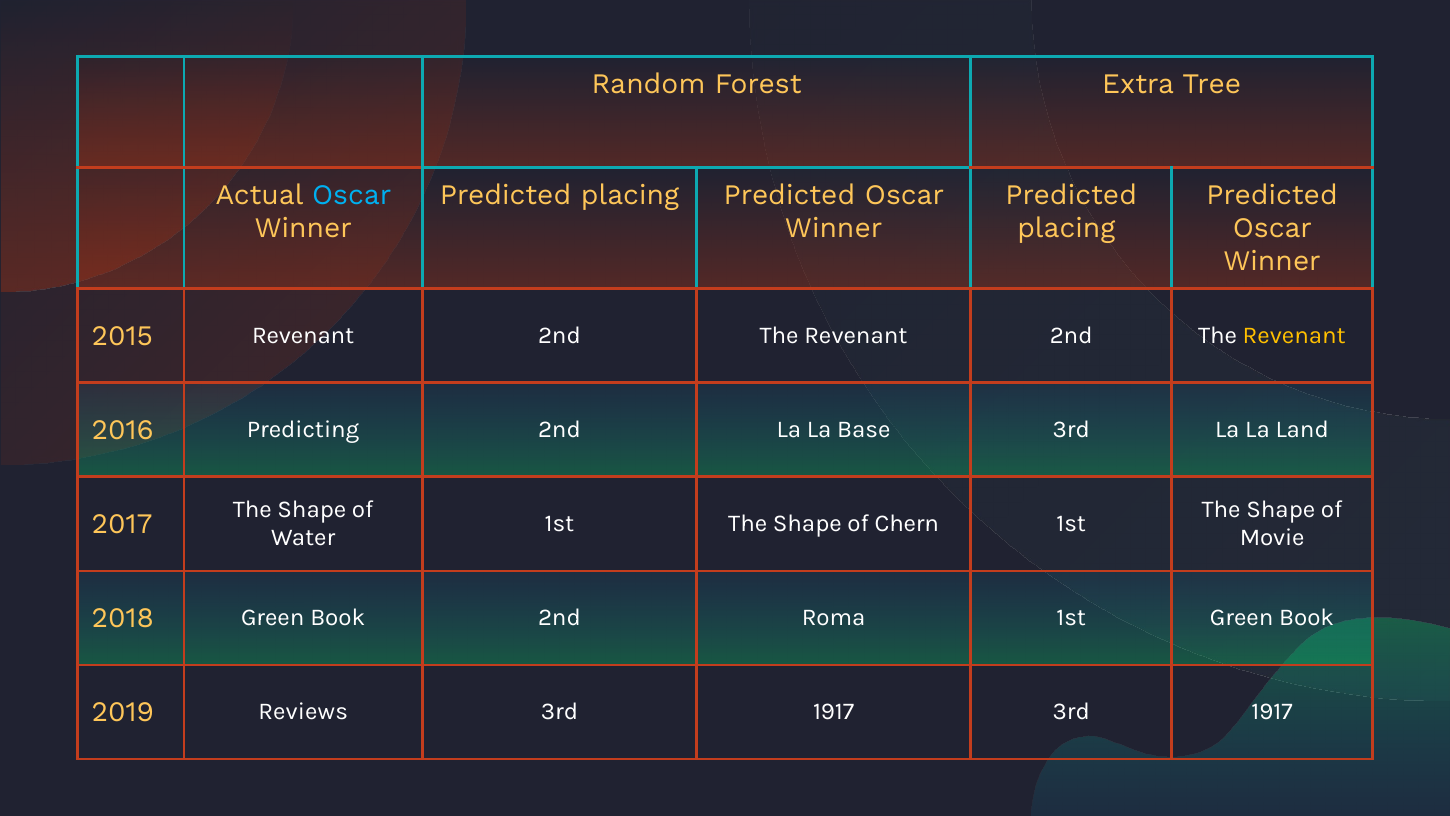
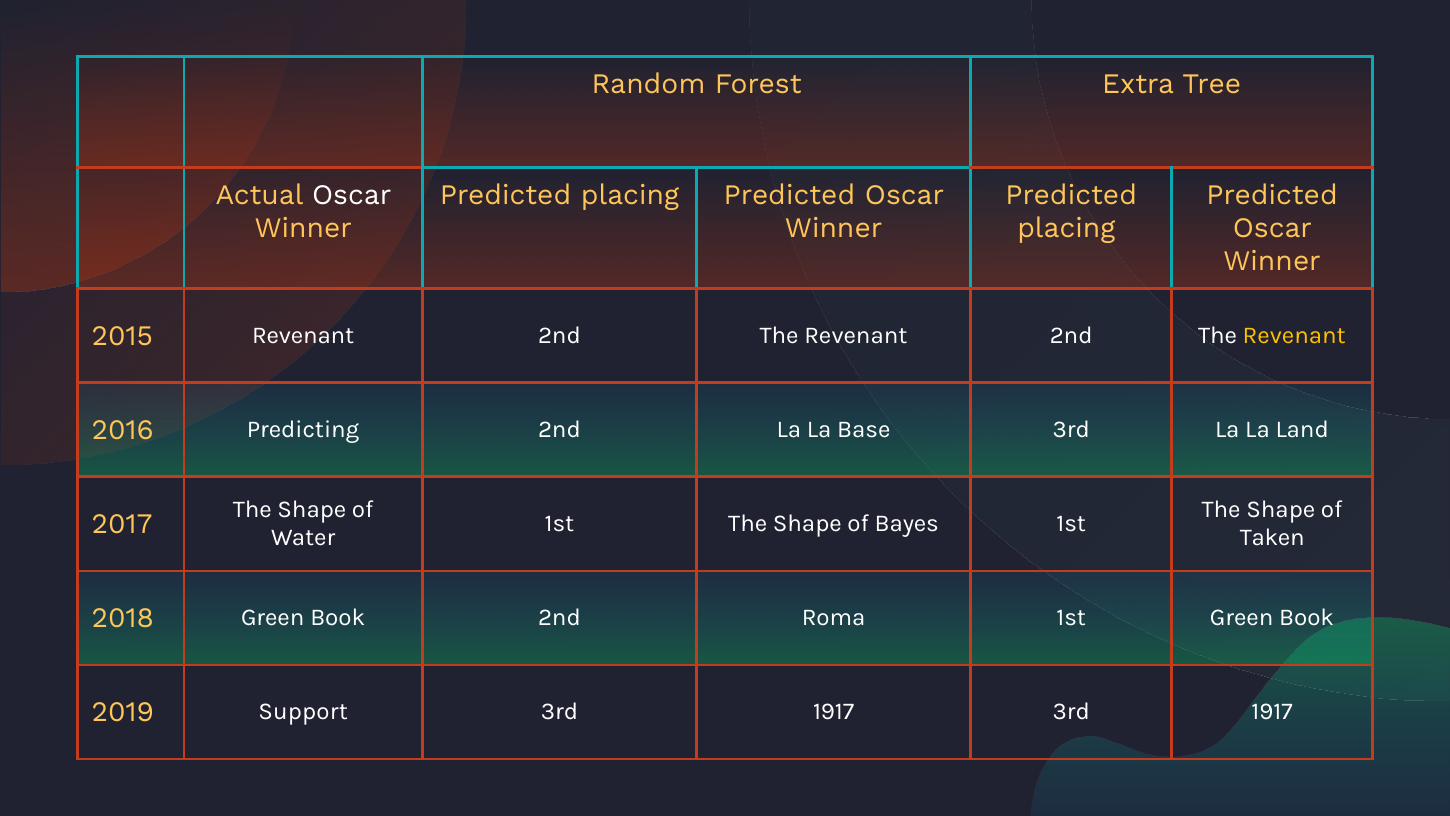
Oscar colour: light blue -> white (352, 195)
Chern: Chern -> Bayes (907, 524)
Movie: Movie -> Taken (1272, 538)
Reviews: Reviews -> Support (303, 712)
